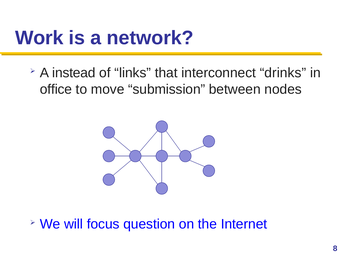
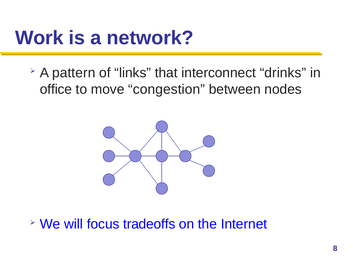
instead: instead -> pattern (74, 73)
submission: submission -> congestion (167, 89)
question: question -> tradeoffs (149, 224)
